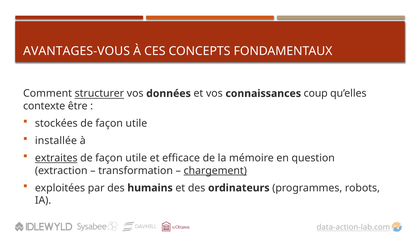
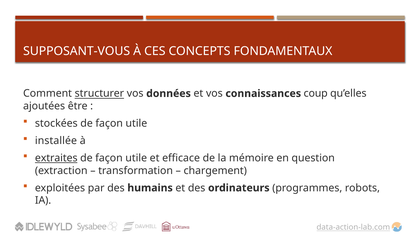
AVANTAGES-VOUS: AVANTAGES-VOUS -> SUPPOSANT-VOUS (77, 51)
contexte: contexte -> ajoutées (44, 106)
chargement underline: present -> none (215, 171)
